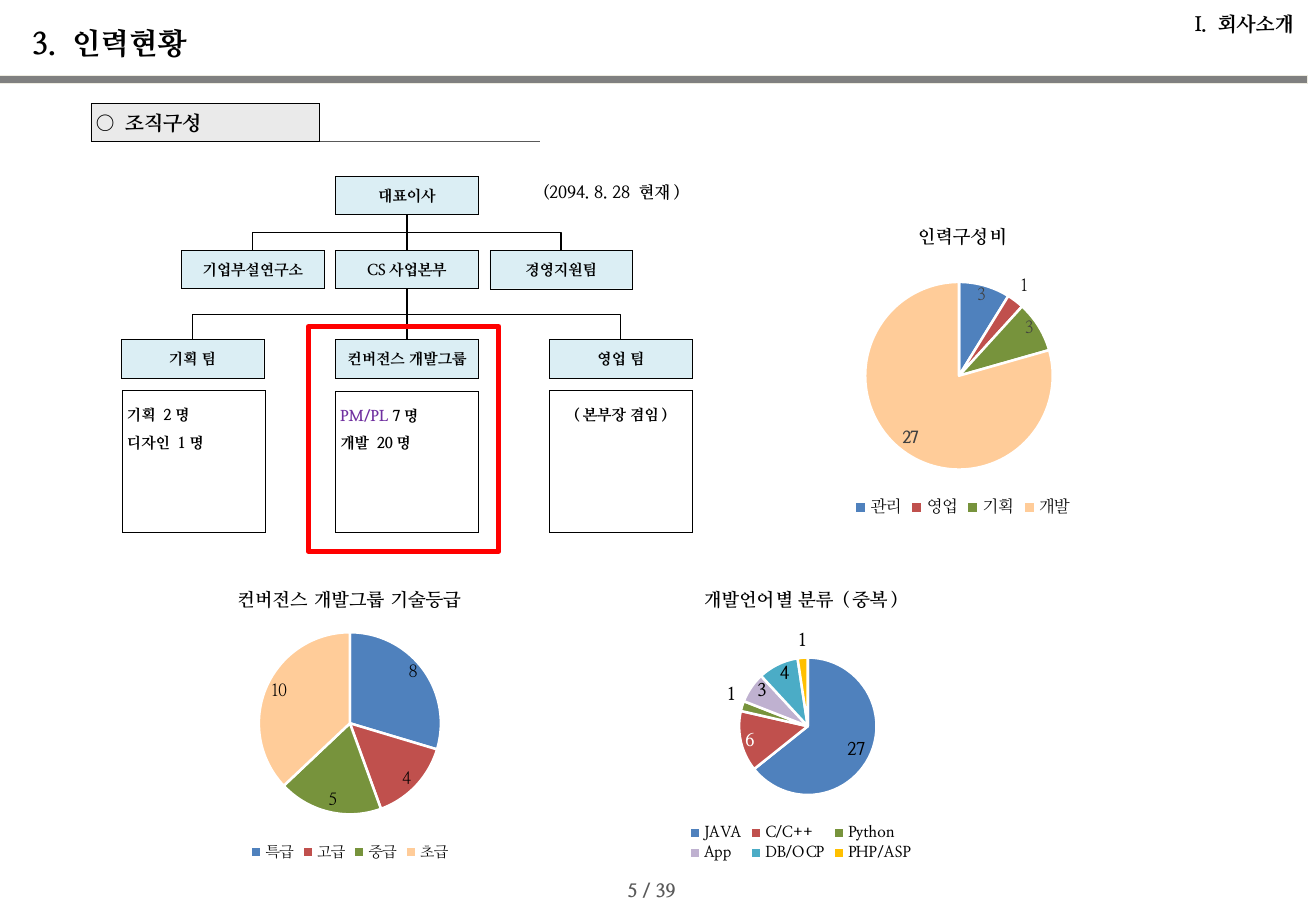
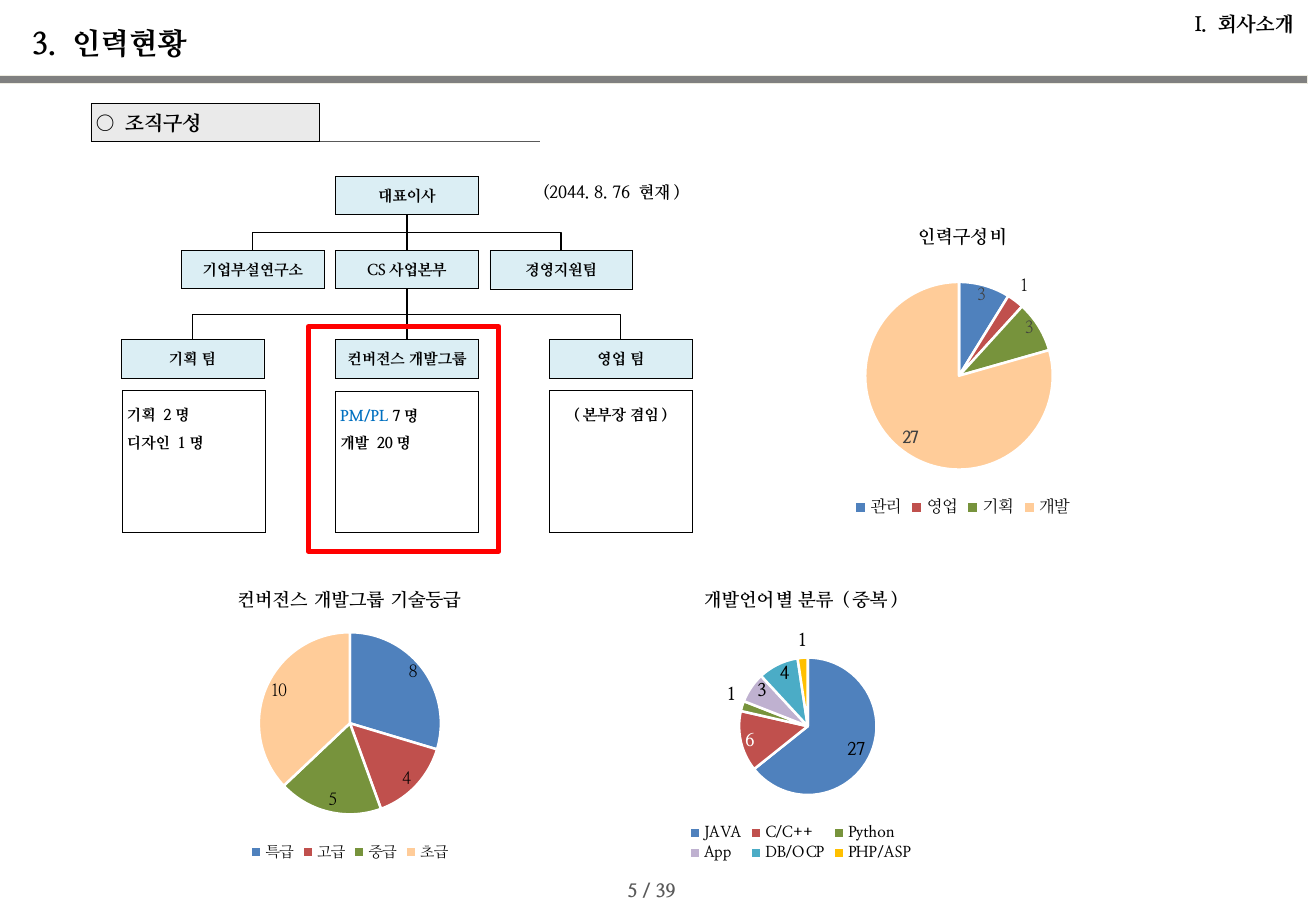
2094: 2094 -> 2044 (566, 193)
28: 28 -> 76 (621, 193)
PM/PL colour: purple -> blue (364, 416)
